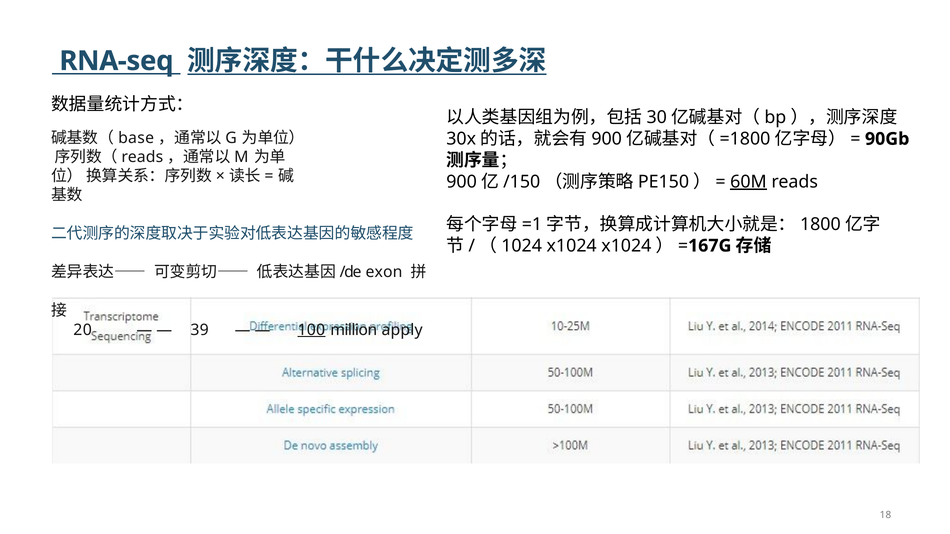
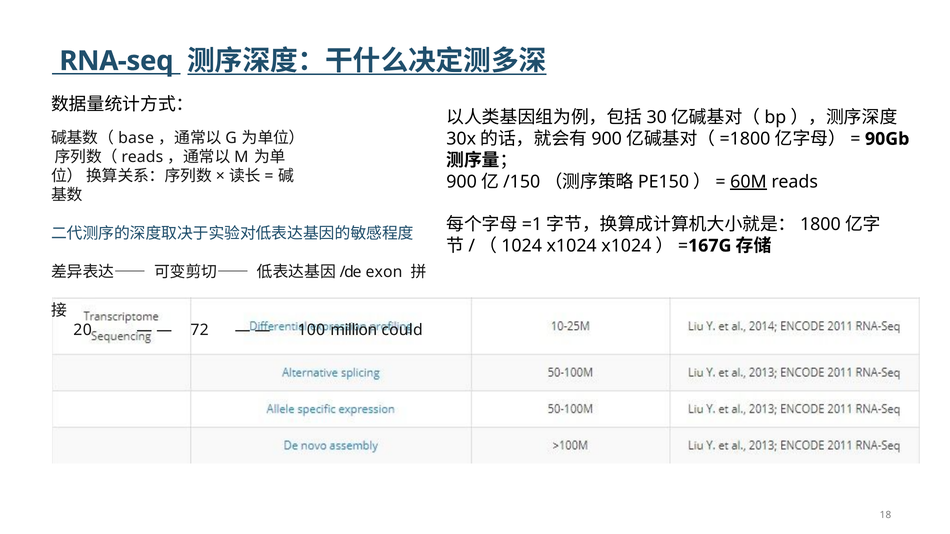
39: 39 -> 72 (200, 330)
100 underline: present -> none (311, 330)
apply: apply -> could (402, 330)
